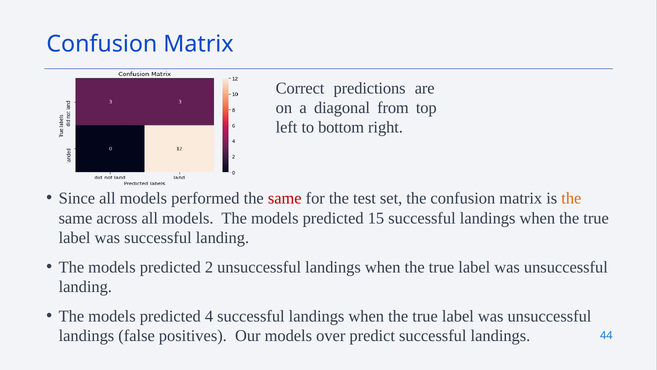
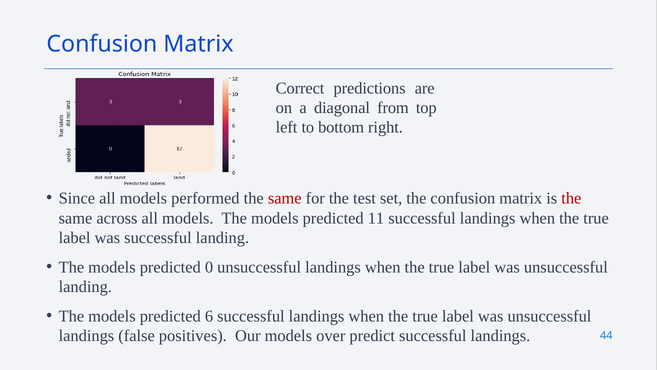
the colour: orange -> red (571, 198)
15: 15 -> 11 (376, 218)
2: 2 -> 0 (209, 267)
4: 4 -> 6 (209, 316)
